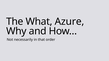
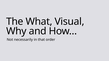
Azure: Azure -> Visual (69, 22)
